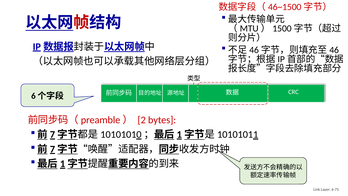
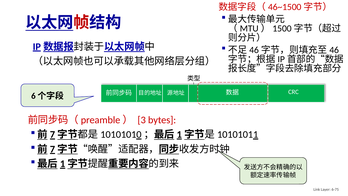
2: 2 -> 3 (142, 120)
